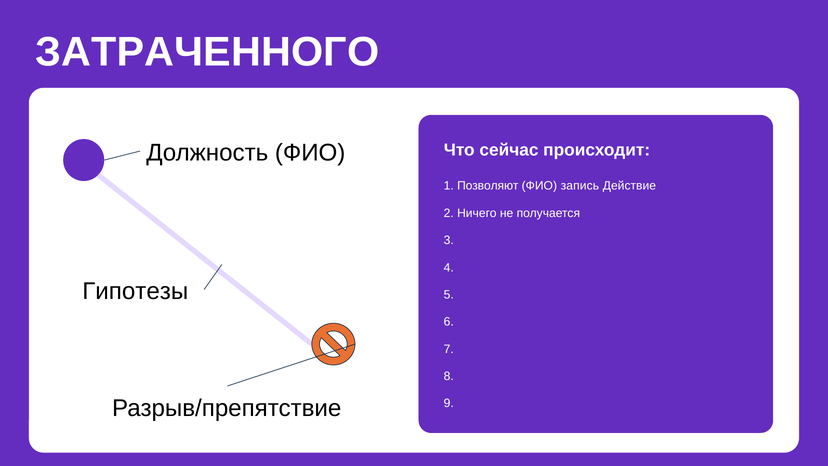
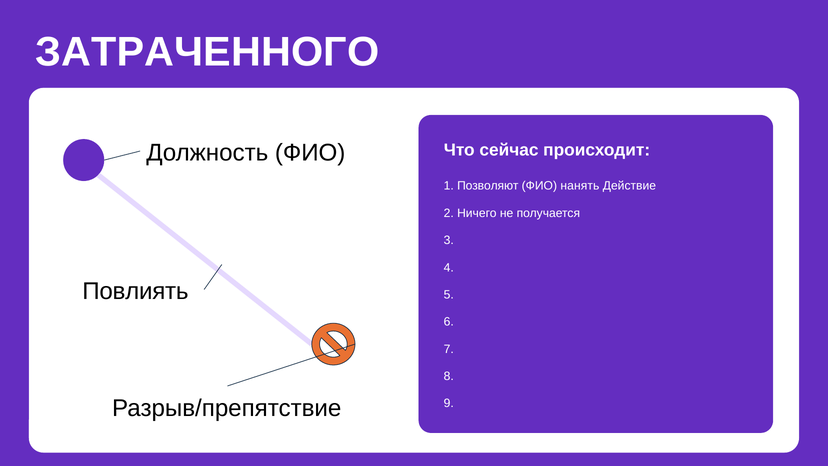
запись: запись -> нанять (580, 186)
Гипотезы: Гипотезы -> Повлиять (135, 291)
